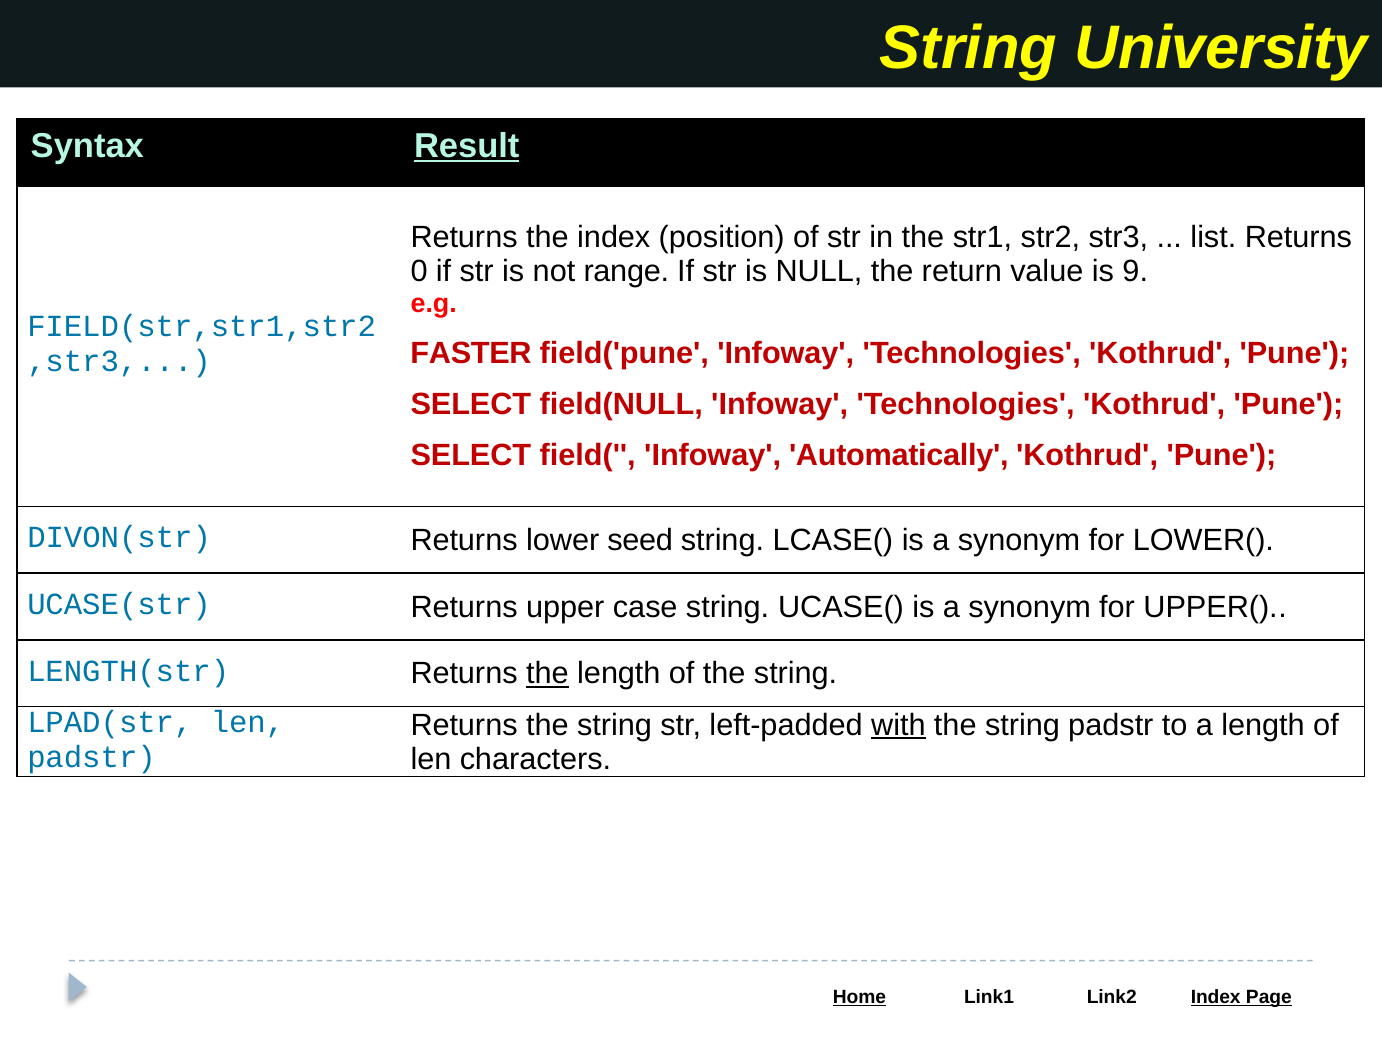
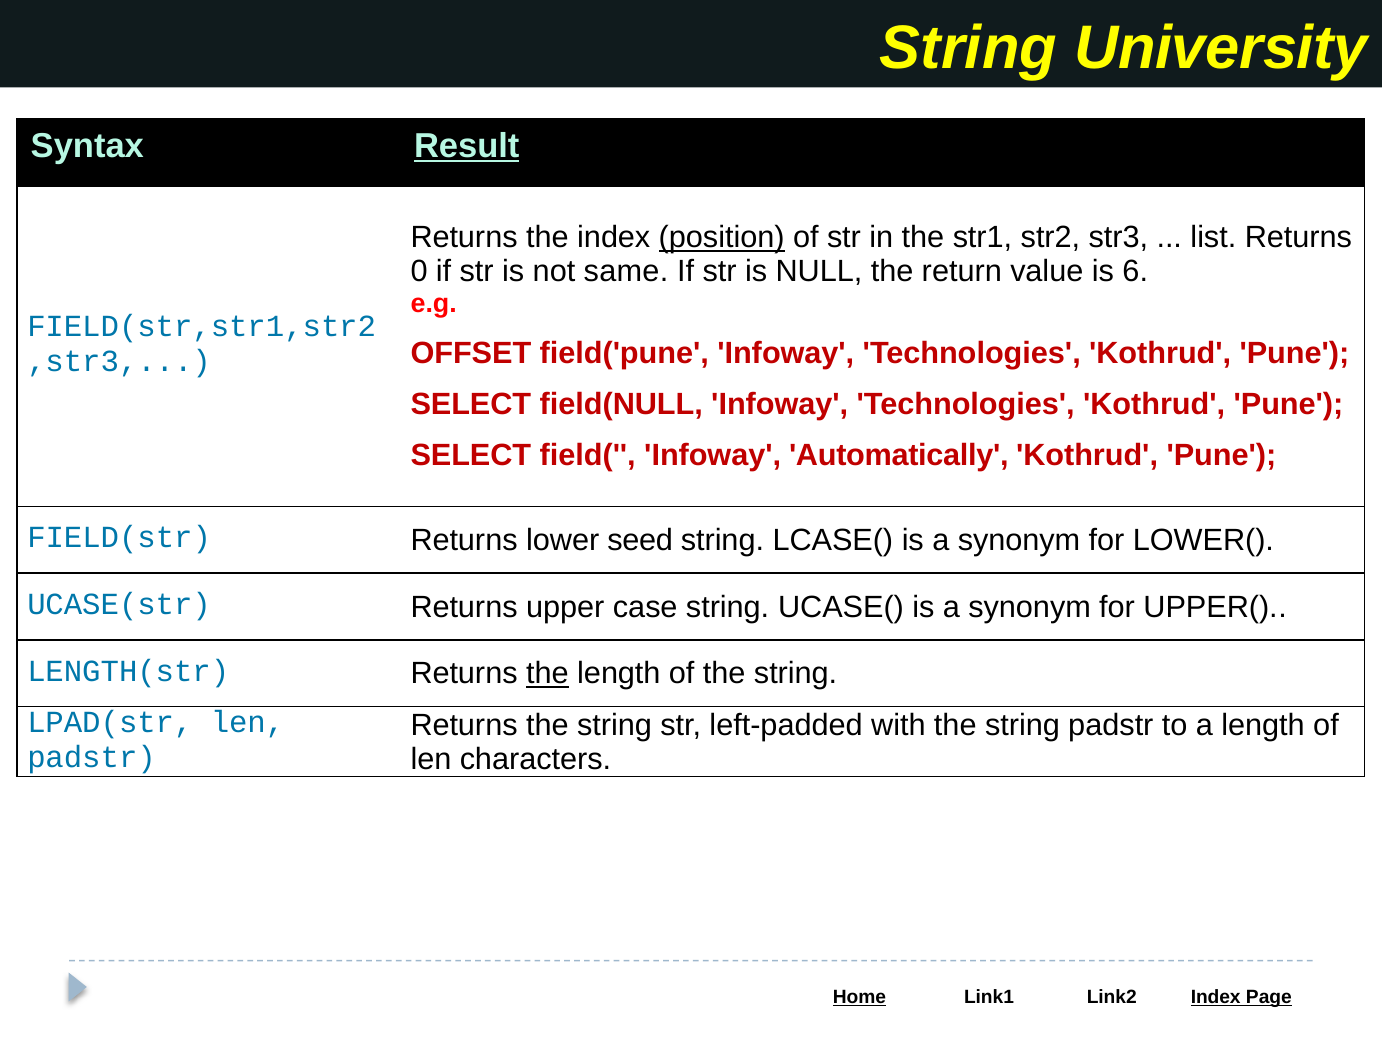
position underline: none -> present (722, 237)
range: range -> same (626, 272)
9: 9 -> 6 (1135, 272)
FASTER: FASTER -> OFFSET (471, 353)
DIVON(str: DIVON(str -> FIELD(str (119, 537)
with underline: present -> none (898, 725)
